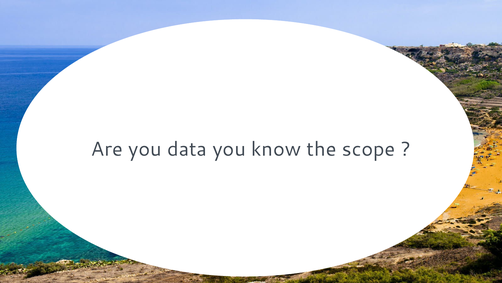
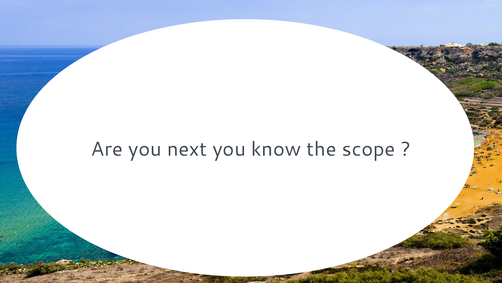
data: data -> next (187, 149)
